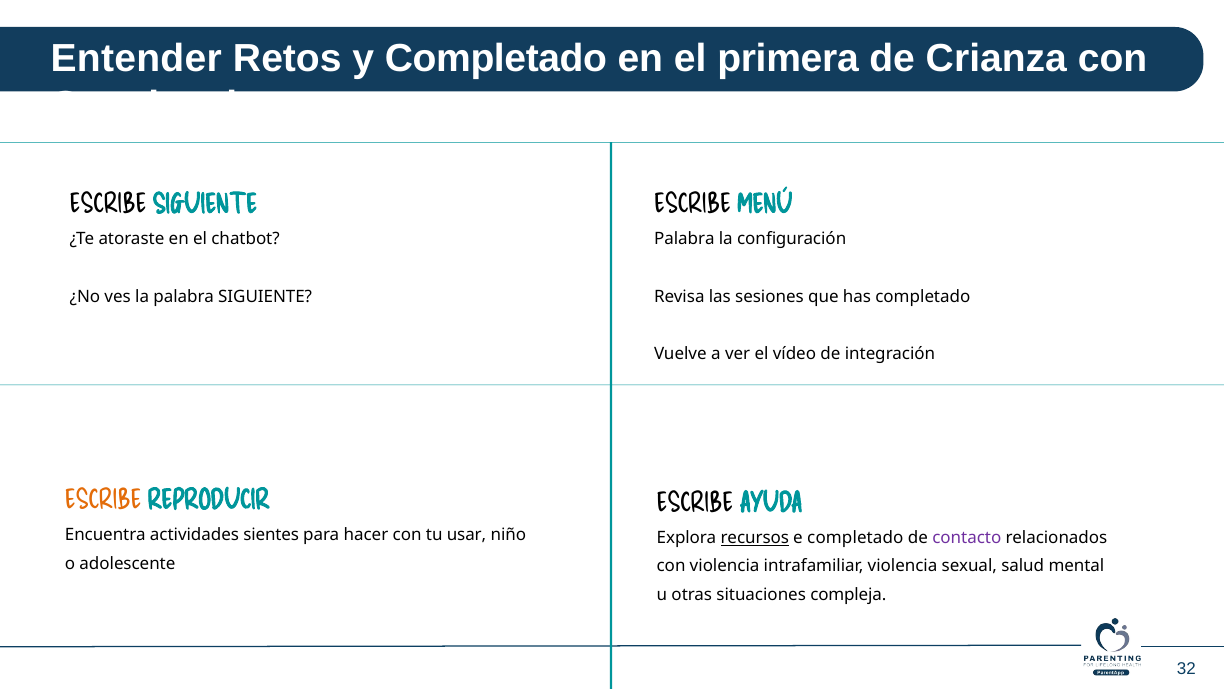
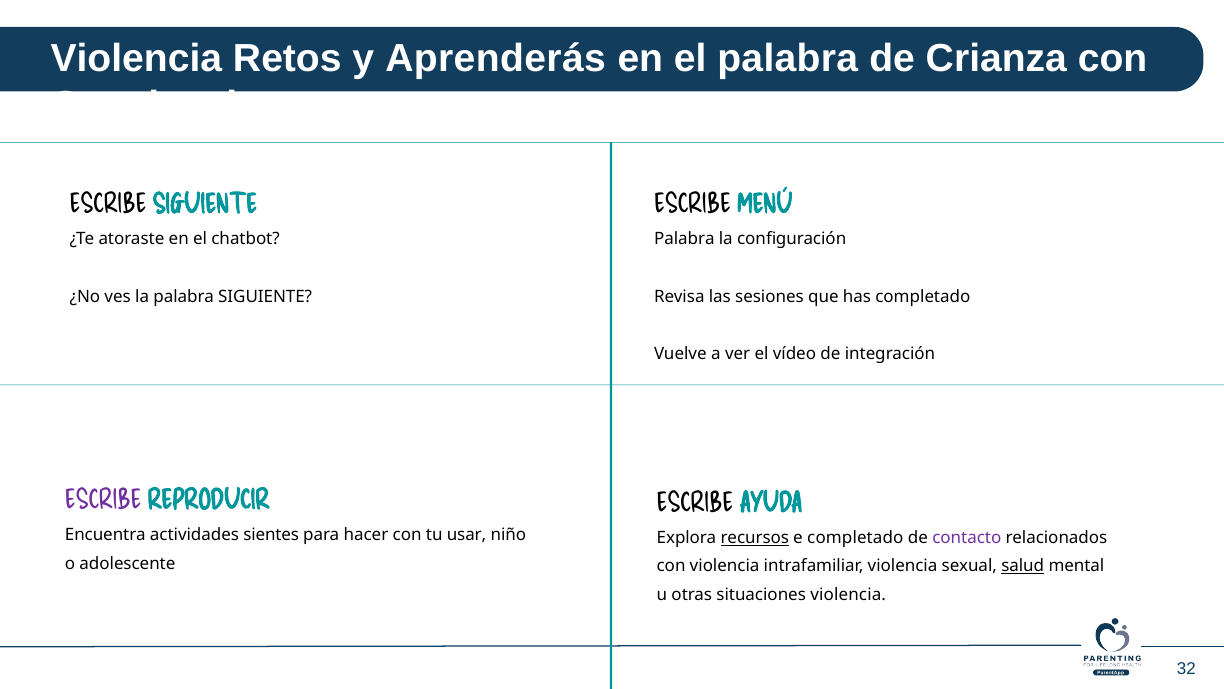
Entender: Entender -> Violencia (136, 59)
y Completado: Completado -> Aprenderás (496, 59)
el primera: primera -> palabra (788, 59)
ESCRIBE colour: orange -> purple (103, 500)
salud underline: none -> present (1023, 566)
situaciones compleja: compleja -> violencia (848, 595)
